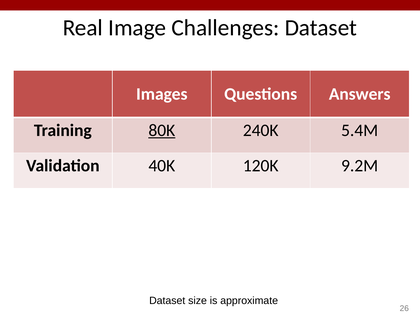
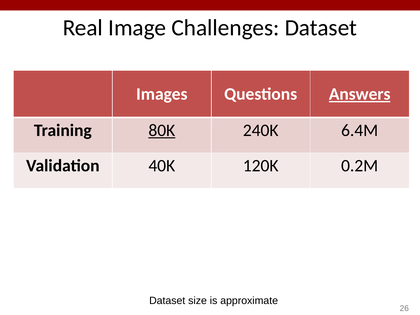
Answers underline: none -> present (360, 94)
5.4M: 5.4M -> 6.4M (360, 130)
9.2M: 9.2M -> 0.2M (360, 166)
